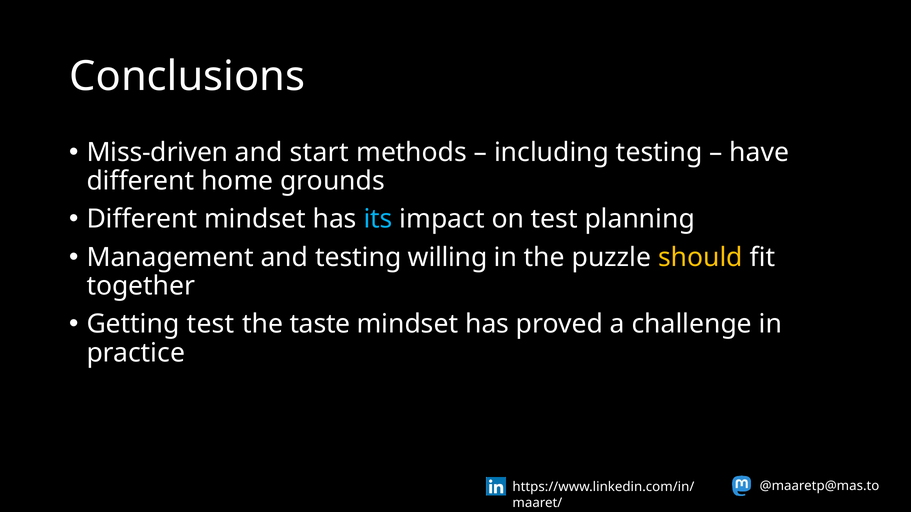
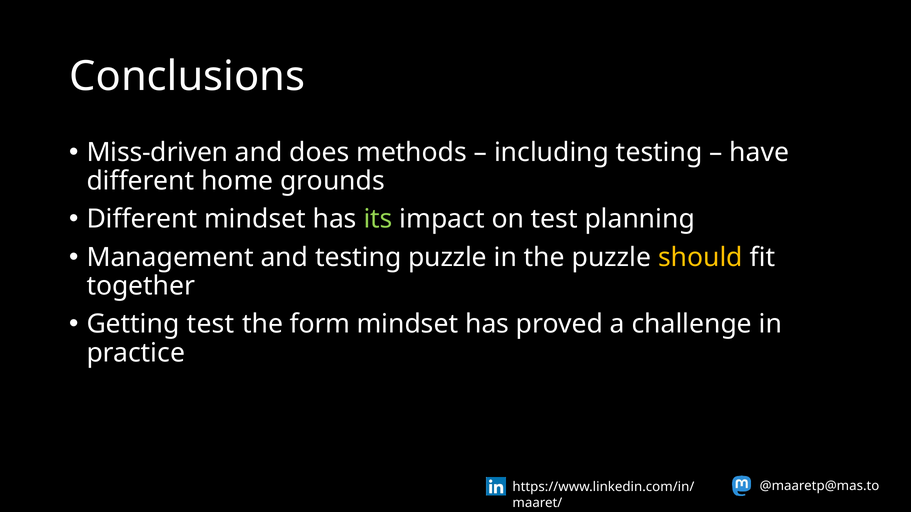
start: start -> does (319, 152)
its colour: light blue -> light green (378, 219)
testing willing: willing -> puzzle (448, 258)
taste: taste -> form (320, 324)
